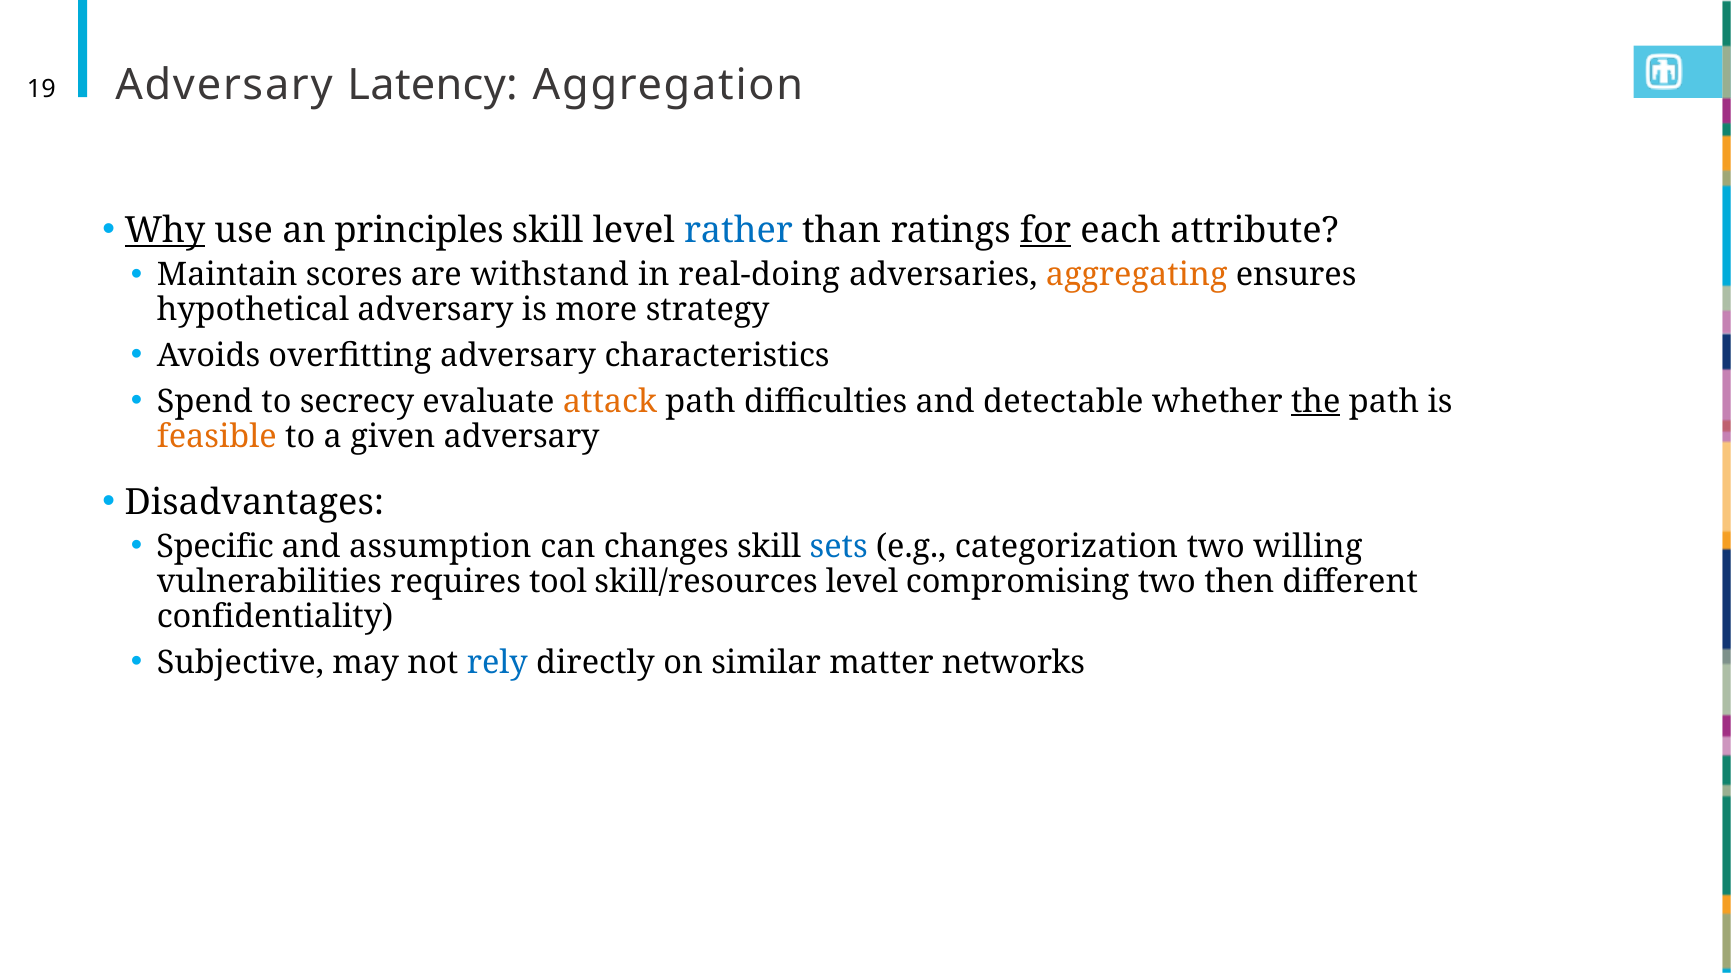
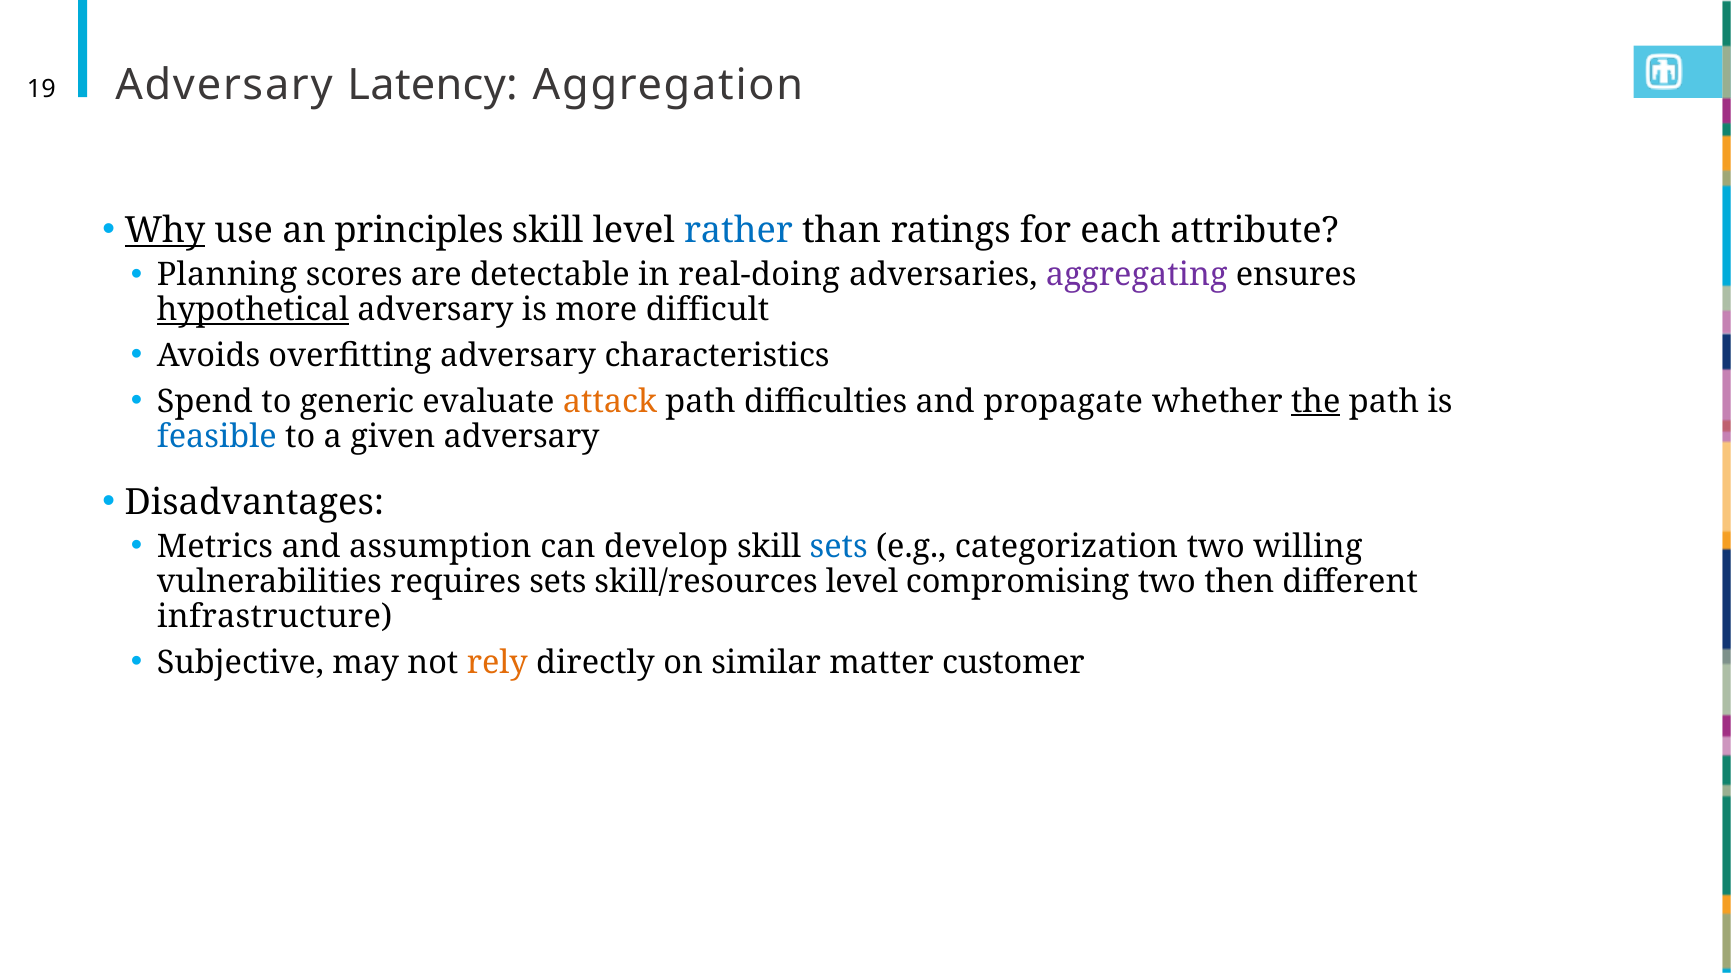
for underline: present -> none (1045, 230)
Maintain: Maintain -> Planning (227, 275)
withstand: withstand -> detectable (550, 275)
aggregating colour: orange -> purple (1137, 275)
hypothetical underline: none -> present (253, 310)
strategy: strategy -> difficult (708, 310)
secrecy: secrecy -> generic (357, 402)
detectable: detectable -> propagate (1063, 402)
feasible colour: orange -> blue (217, 437)
Specific: Specific -> Metrics (215, 547)
changes: changes -> develop (666, 547)
requires tool: tool -> sets (558, 582)
confidentiality: confidentiality -> infrastructure (275, 617)
rely colour: blue -> orange (497, 663)
networks: networks -> customer (1013, 663)
